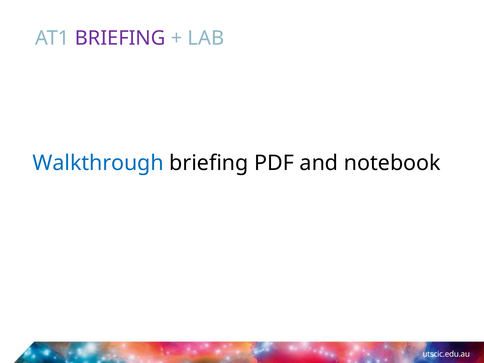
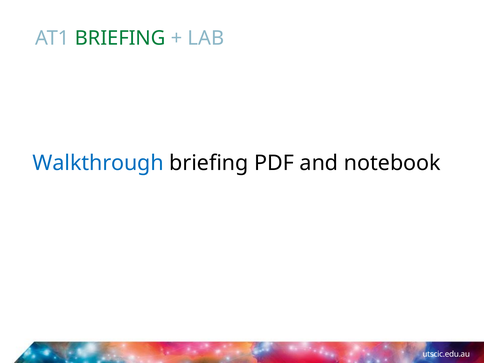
BRIEFING colour: purple -> green (120, 38)
